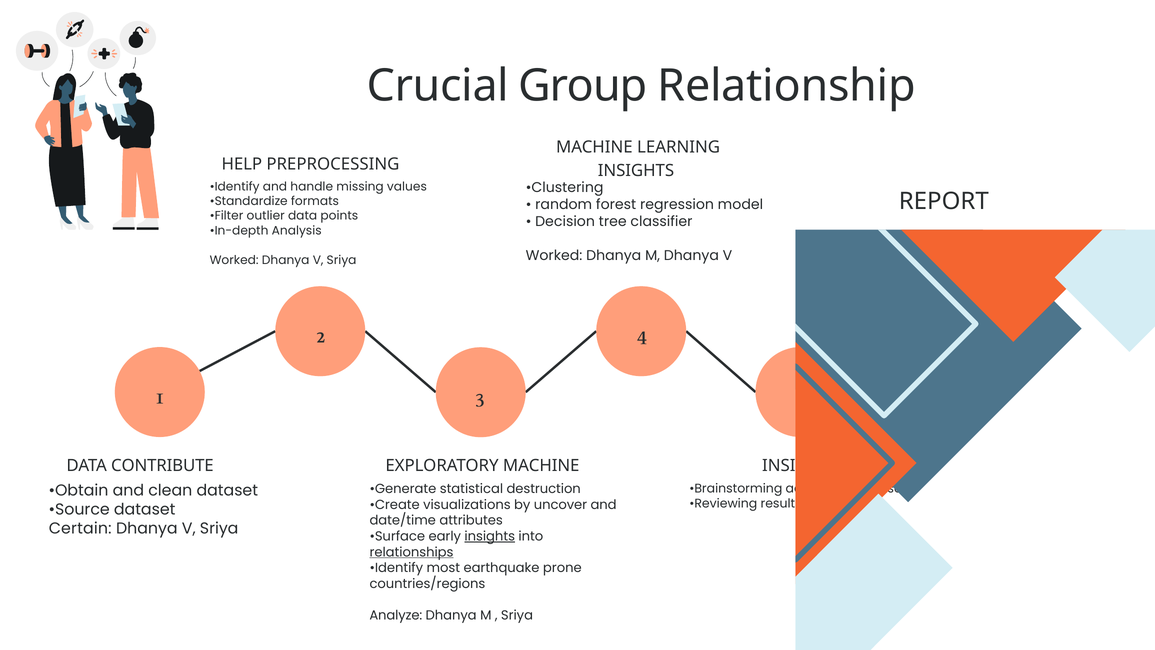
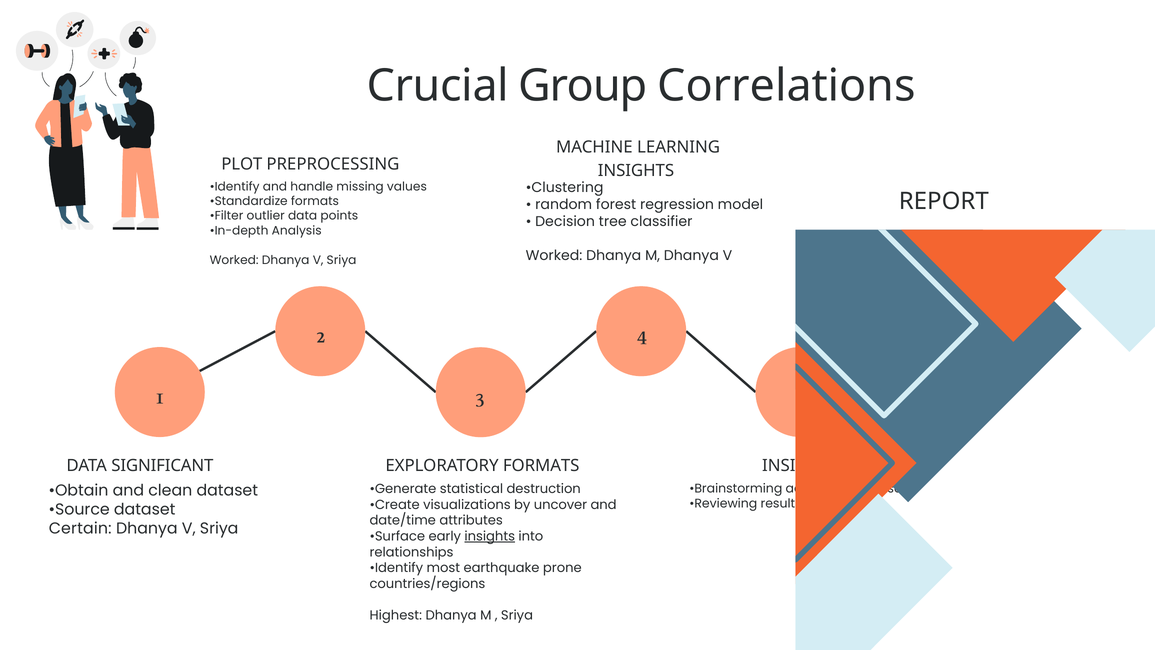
Relationship: Relationship -> Correlations (786, 86)
HELP: HELP -> PLOT (242, 164)
CONTRIBUTE: CONTRIBUTE -> SIGNIFICANT (162, 466)
EXPLORATORY MACHINE: MACHINE -> FORMATS (541, 466)
relationships underline: present -> none (411, 552)
Analyze: Analyze -> Highest (396, 615)
